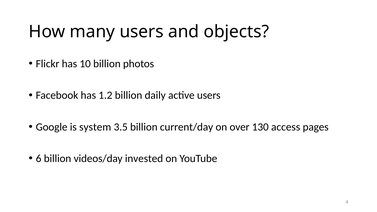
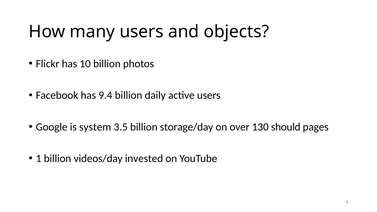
1.2: 1.2 -> 9.4 (105, 95)
current/day: current/day -> storage/day (187, 127)
access: access -> should (286, 127)
6: 6 -> 1 (39, 159)
